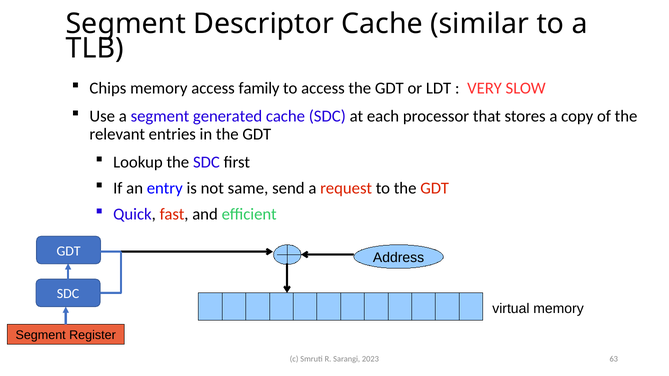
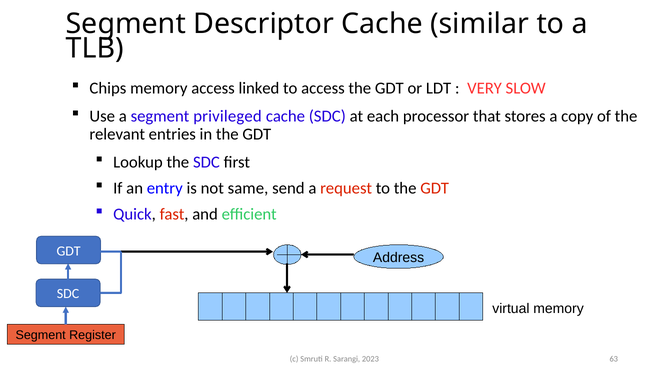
family: family -> linked (259, 88)
generated: generated -> privileged (227, 116)
